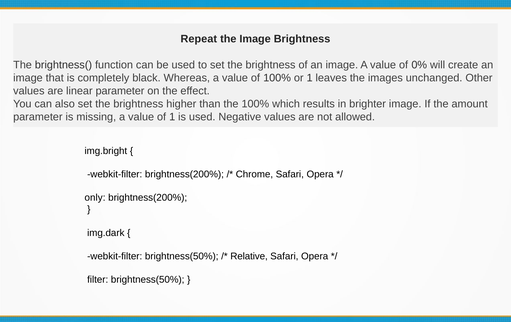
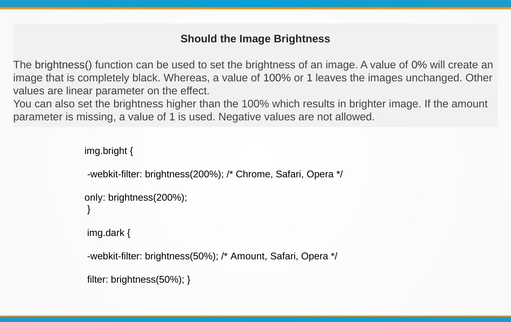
Repeat: Repeat -> Should (199, 39)
Relative: Relative -> Amount (249, 256)
